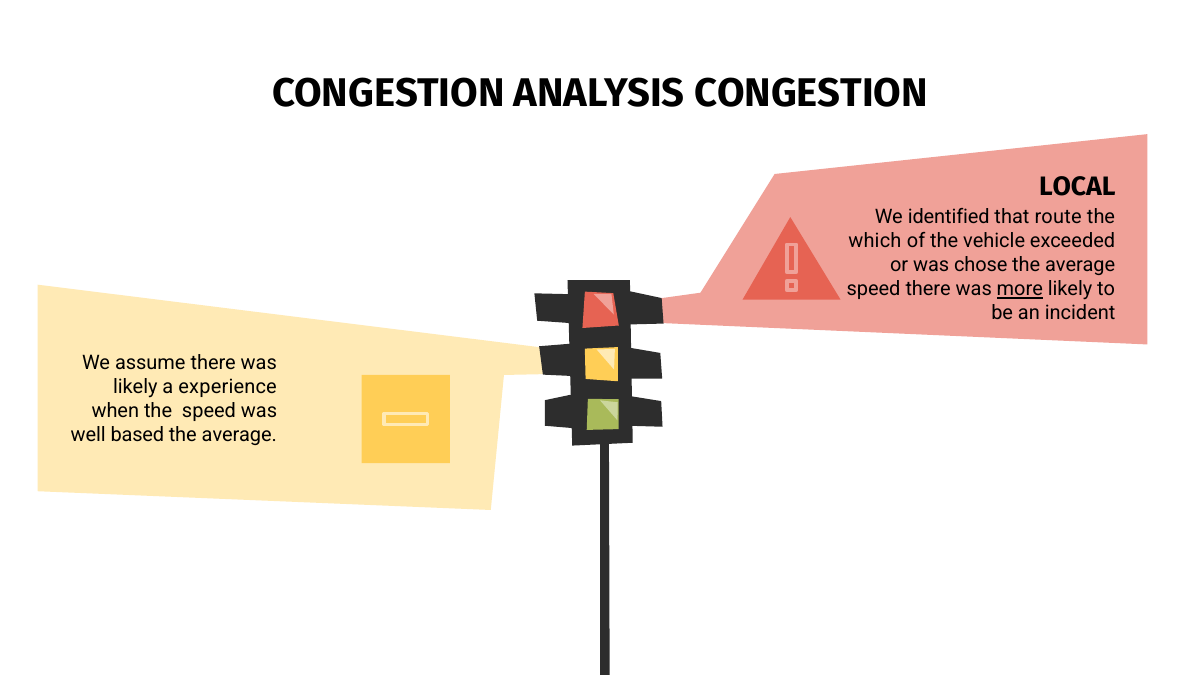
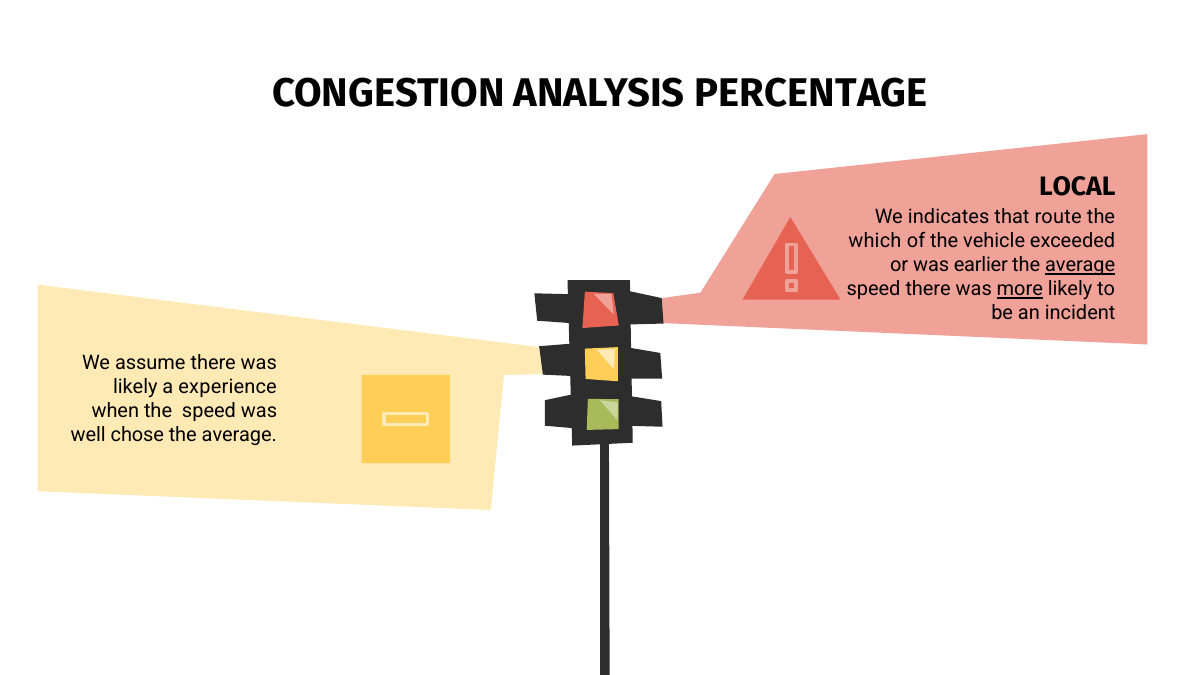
ANALYSIS CONGESTION: CONGESTION -> PERCENTAGE (811, 93)
identified: identified -> indicates (949, 217)
chose: chose -> earlier (981, 265)
average underline: none -> present (1080, 265)
based: based -> chose (137, 435)
